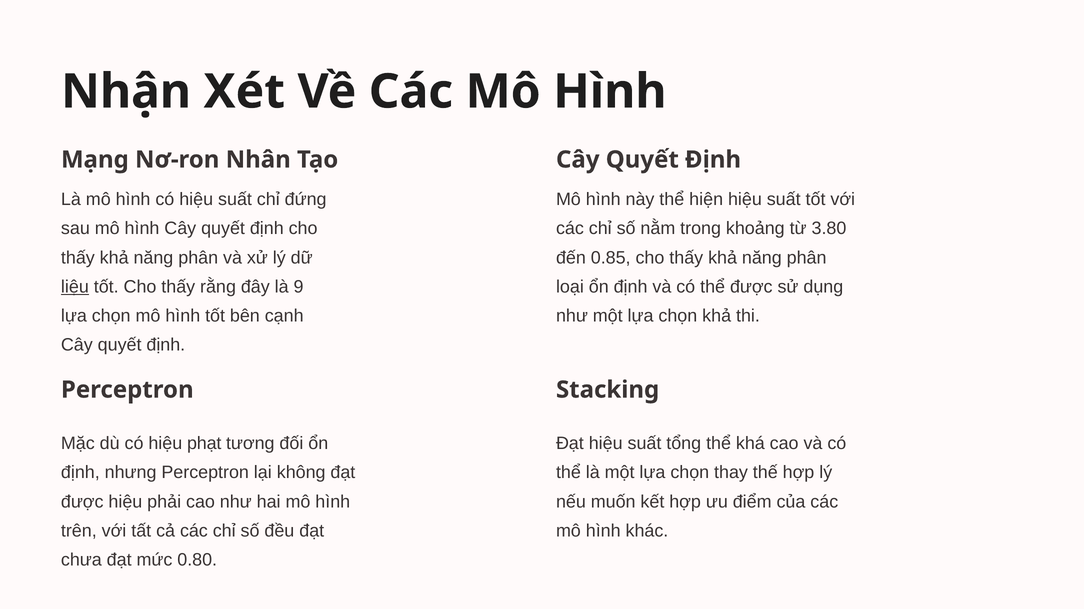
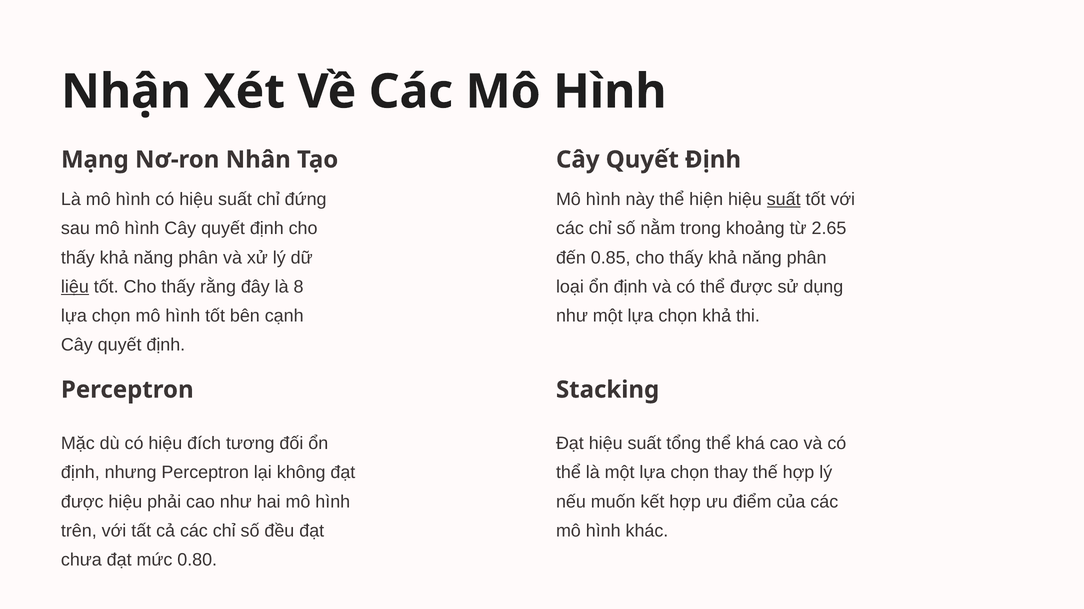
suất underline: none -> present (784, 200)
3.80: 3.80 -> 2.65 (829, 229)
9: 9 -> 8 (299, 287)
phạt: phạt -> đích (204, 444)
